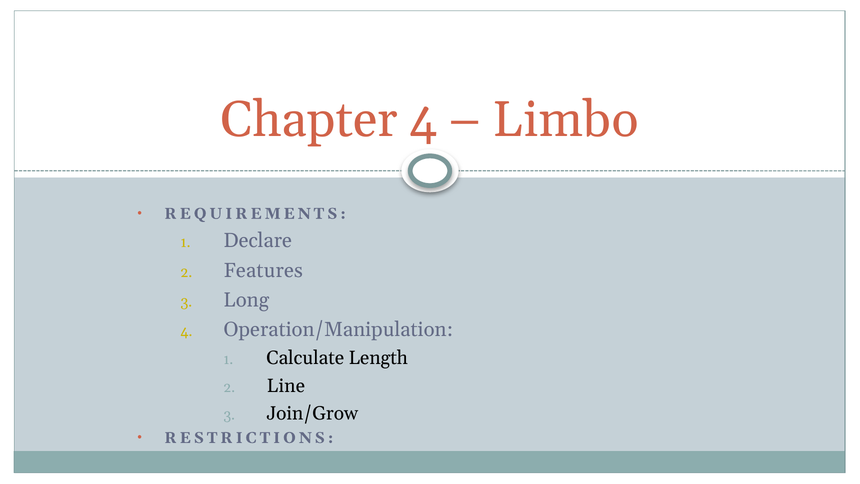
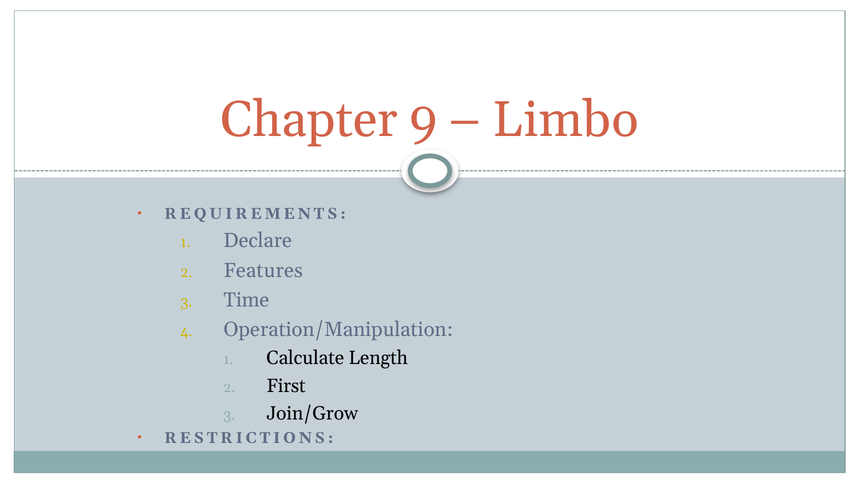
Chapter 4: 4 -> 9 (424, 120)
Long: Long -> Time (246, 300)
Line: Line -> First (286, 386)
